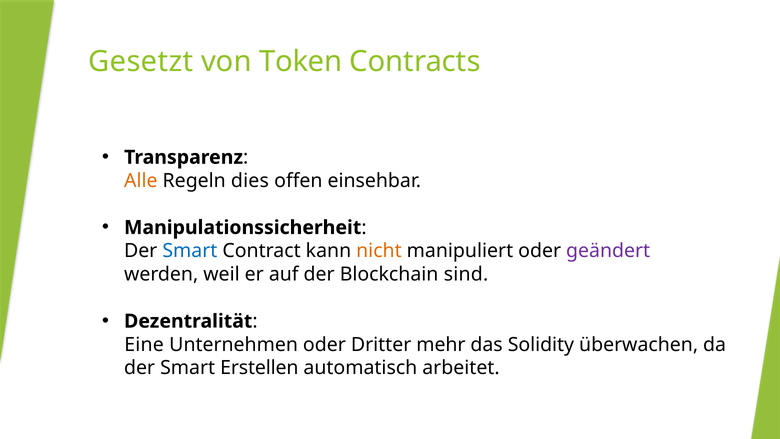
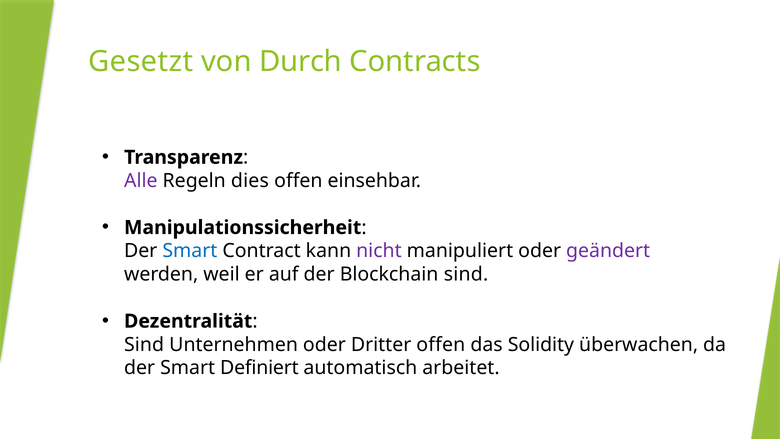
Token: Token -> Durch (301, 62)
Alle colour: orange -> purple (141, 181)
nicht colour: orange -> purple (379, 251)
Eine: Eine -> Sind (144, 344)
Dritter mehr: mehr -> offen (441, 344)
Erstellen: Erstellen -> Definiert (259, 368)
